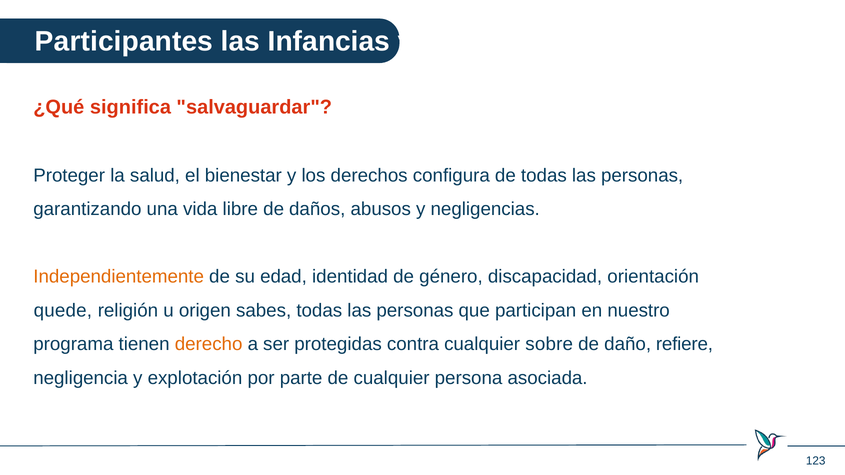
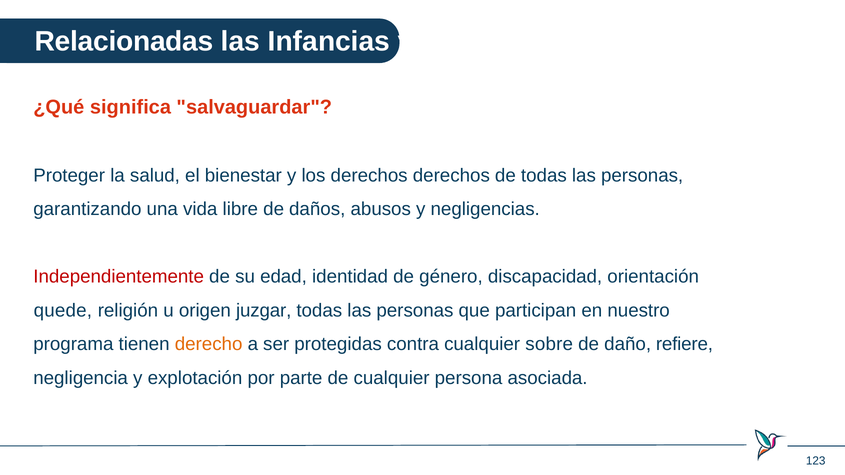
Participantes: Participantes -> Relacionadas (124, 41)
derechos configura: configura -> derechos (451, 176)
Independientemente colour: orange -> red (119, 277)
sabes: sabes -> juzgar (264, 311)
